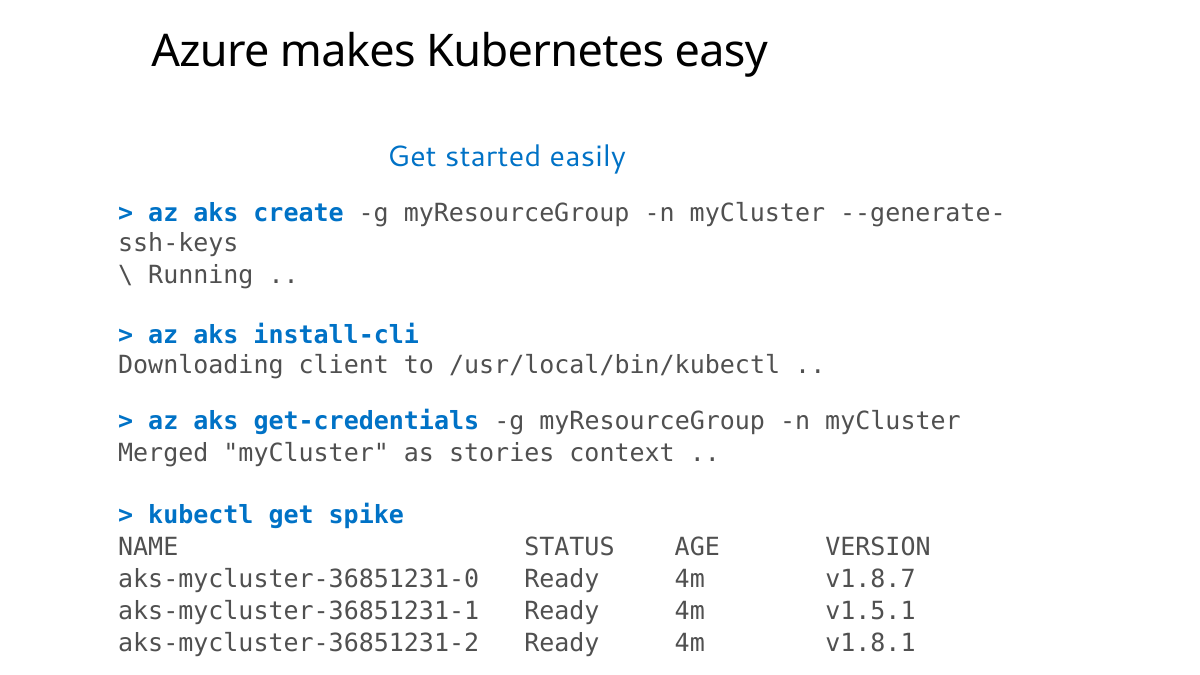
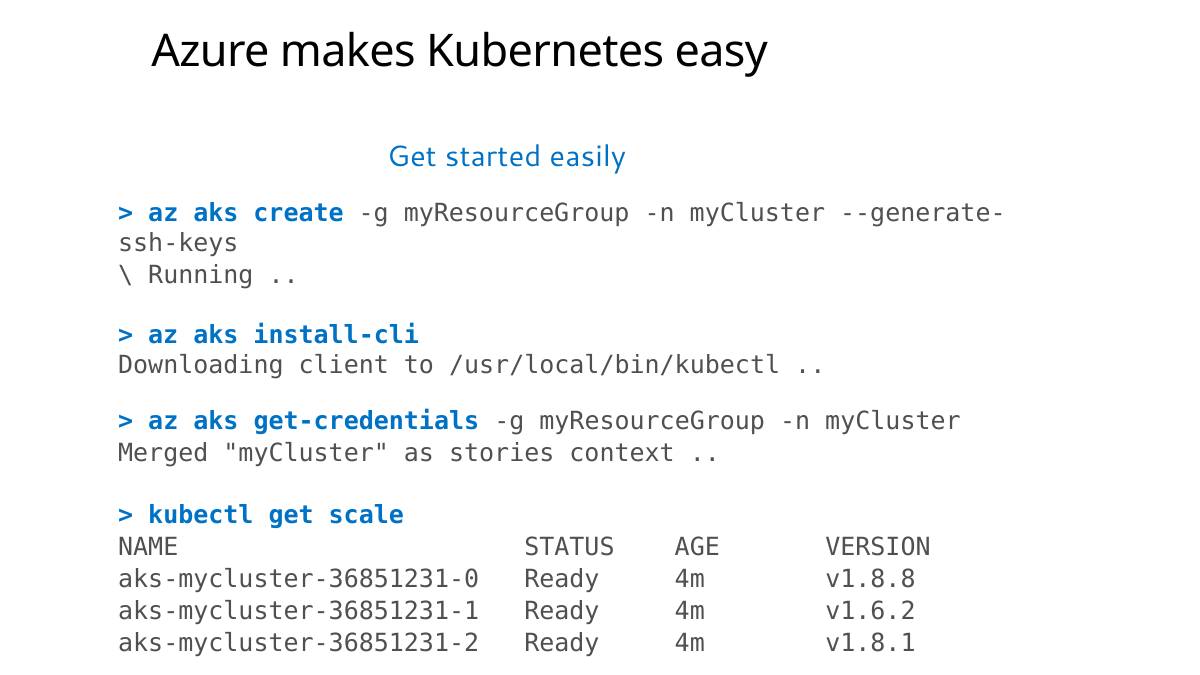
spike: spike -> scale (366, 515)
v1.8.7: v1.8.7 -> v1.8.8 (870, 579)
v1.5.1: v1.5.1 -> v1.6.2 (870, 611)
